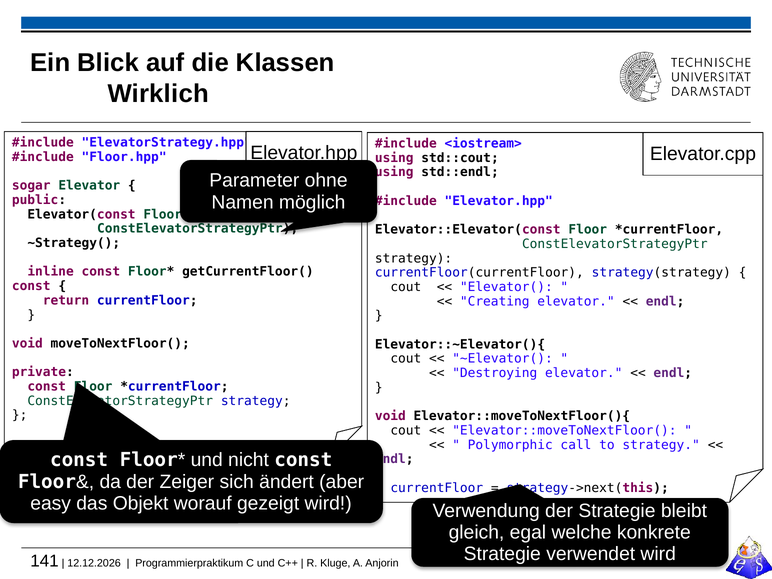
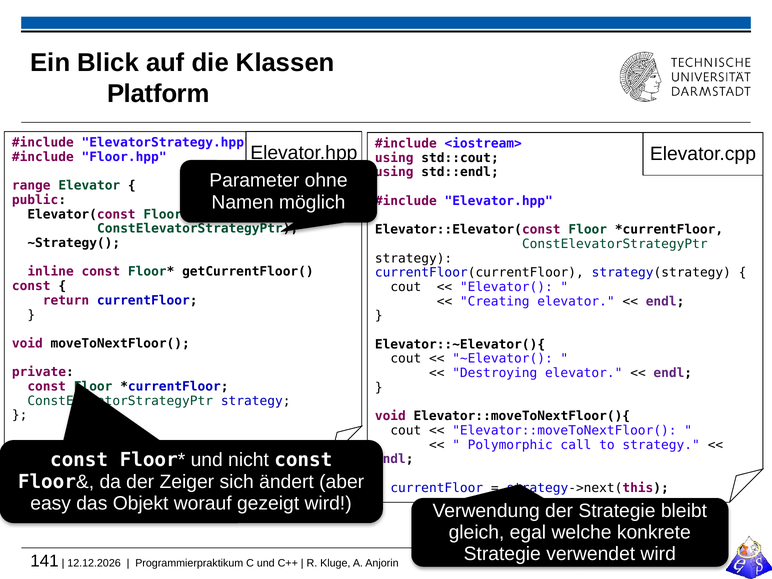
Wirklich: Wirklich -> Platform (158, 94)
sogar: sogar -> range (31, 186)
